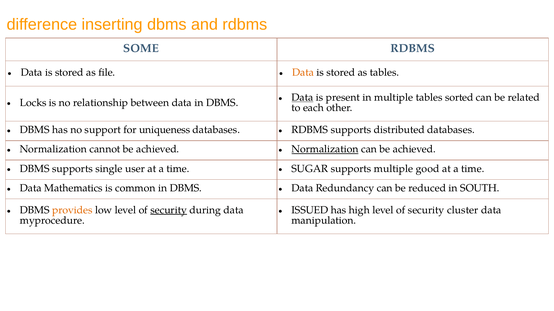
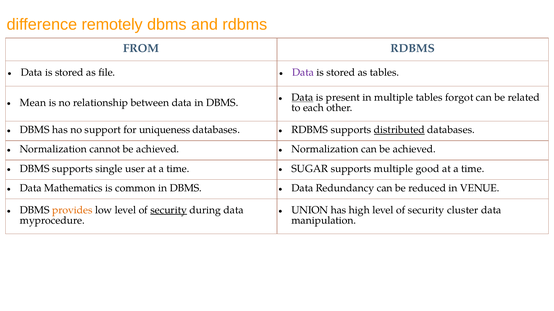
inserting: inserting -> remotely (112, 25)
SOME: SOME -> FROM (141, 48)
Data colour: orange -> purple (303, 73)
sorted: sorted -> forgot (459, 98)
Locks: Locks -> Mean (33, 103)
distributed underline: none -> present (399, 130)
Normalization underline: present -> none (325, 150)
SOUTH: SOUTH -> VENUE (480, 188)
ISSUED: ISSUED -> UNION (310, 210)
